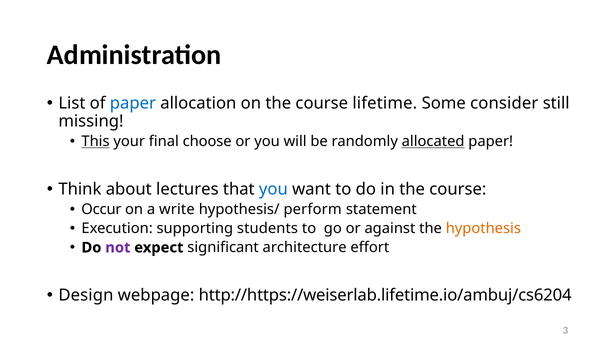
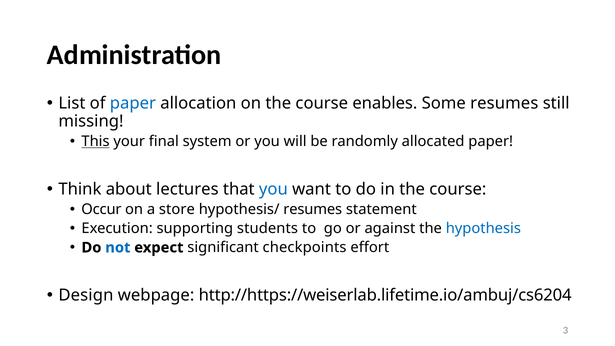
lifetime: lifetime -> enables (385, 103)
Some consider: consider -> resumes (504, 103)
choose: choose -> system (207, 141)
allocated underline: present -> none (433, 141)
write: write -> store (177, 209)
hypothesis/ perform: perform -> resumes (313, 209)
hypothesis colour: orange -> blue (483, 228)
not colour: purple -> blue (118, 247)
architecture: architecture -> checkpoints (305, 247)
